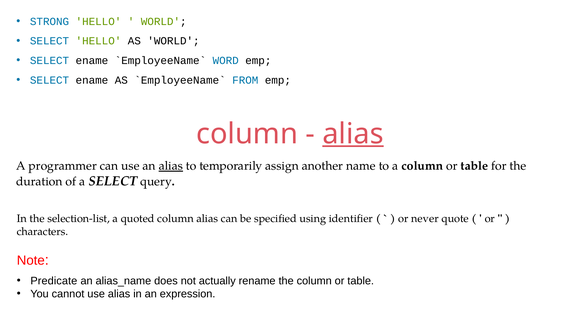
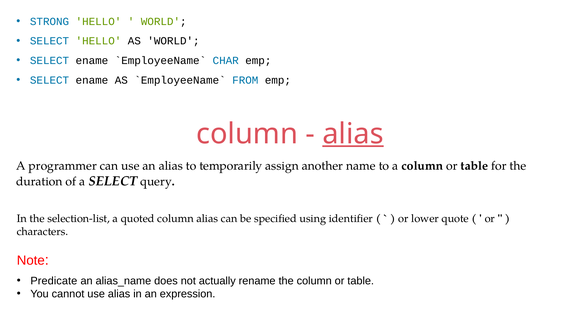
WORD: WORD -> CHAR (226, 61)
alias underline: present -> none (171, 166)
never: never -> lower (425, 219)
